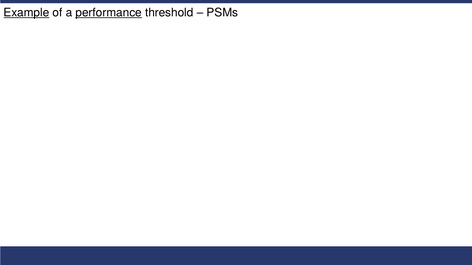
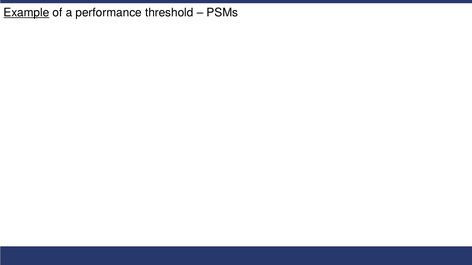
performance underline: present -> none (109, 13)
